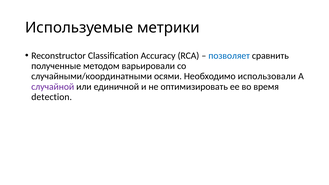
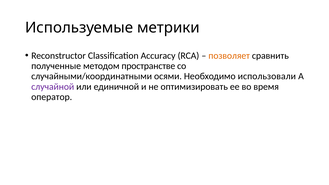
позволяет colour: blue -> orange (229, 56)
варьировали: варьировали -> пространстве (148, 66)
detection: detection -> оператор (52, 97)
